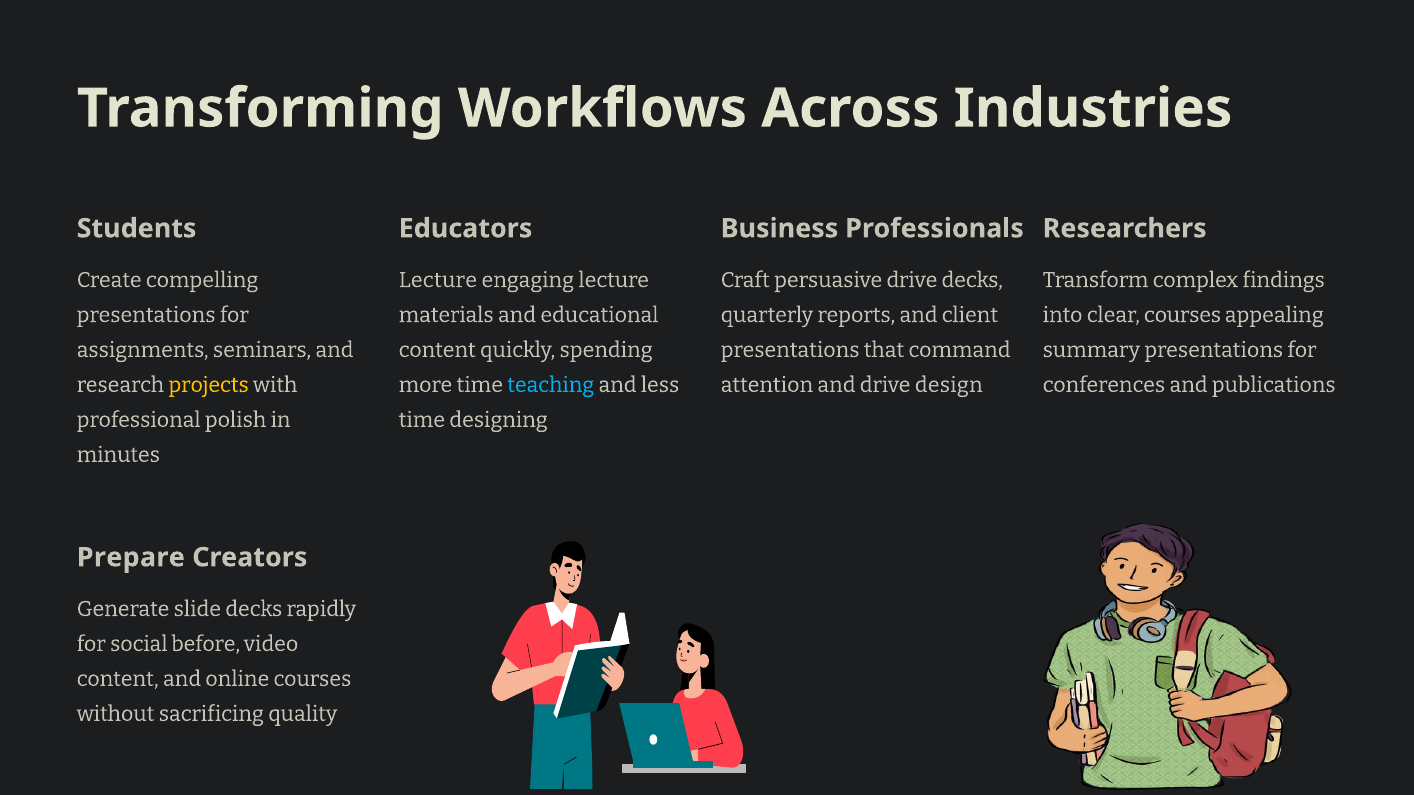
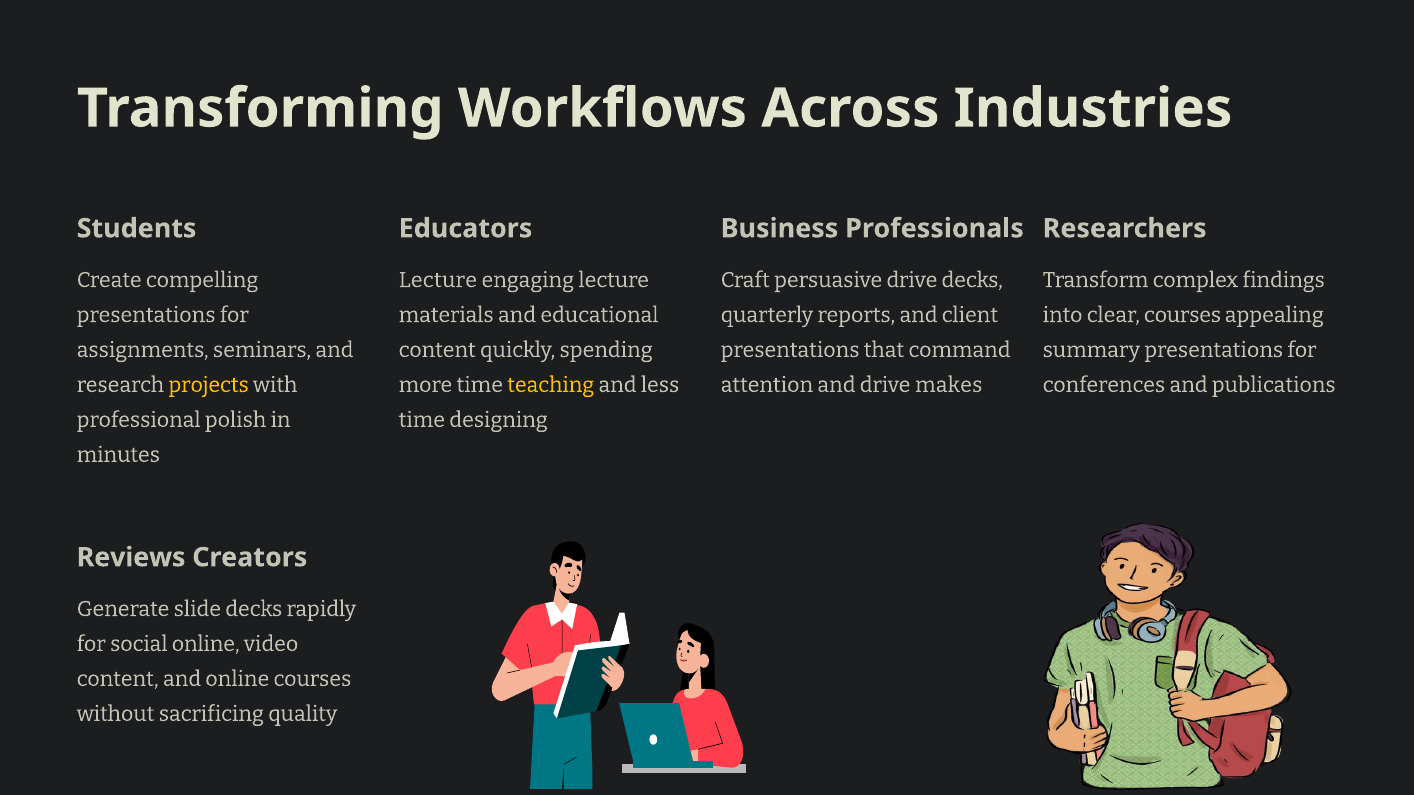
teaching colour: light blue -> yellow (551, 385)
design: design -> makes (949, 385)
Prepare: Prepare -> Reviews (131, 558)
social before: before -> online (206, 644)
